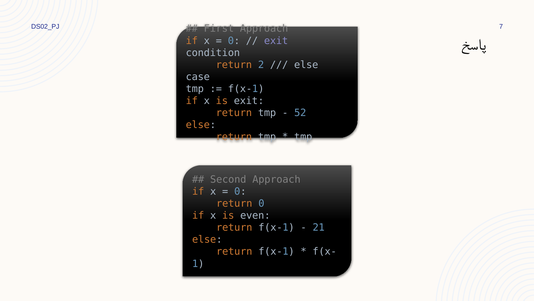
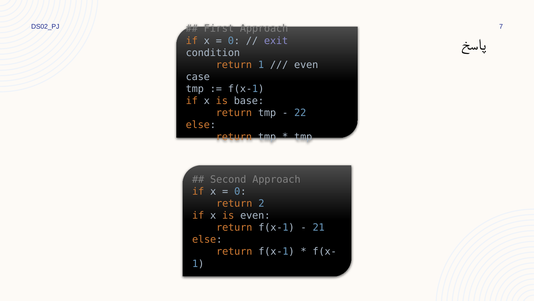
return 2: 2 -> 1 (261, 65)
else: else -> even (306, 65)
is exit: exit -> base (249, 101)
52: 52 -> 22 (300, 113)
return 0: 0 -> 2 (261, 203)
